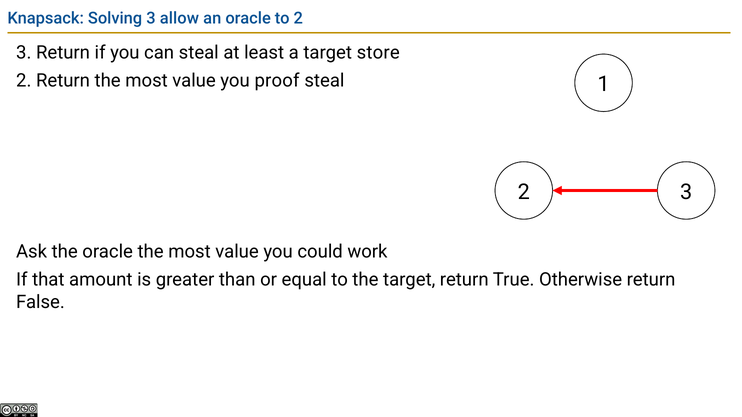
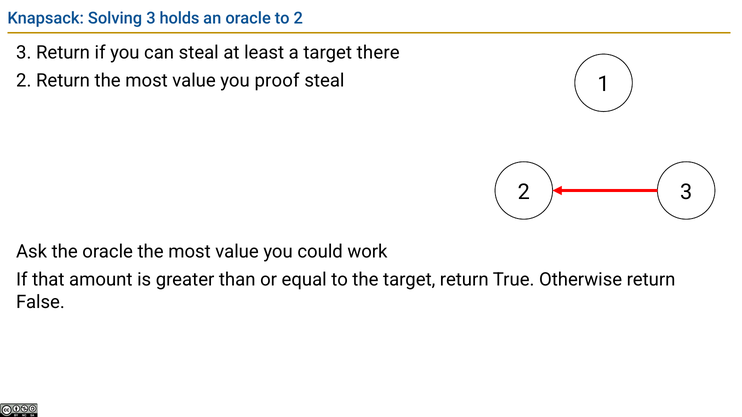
allow: allow -> holds (180, 18)
store: store -> there (378, 52)
